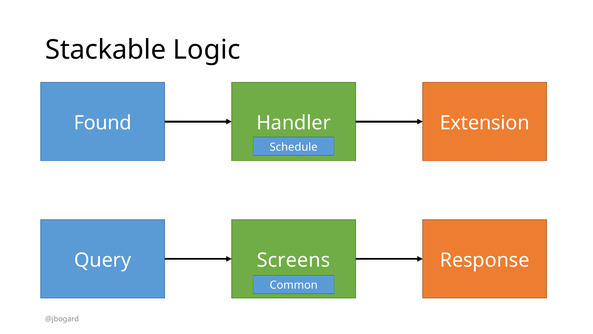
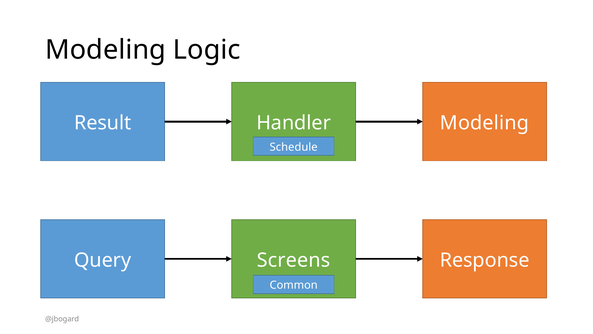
Stackable: Stackable -> Modeling (106, 50)
Found: Found -> Result (103, 123)
Handler Extension: Extension -> Modeling (485, 123)
